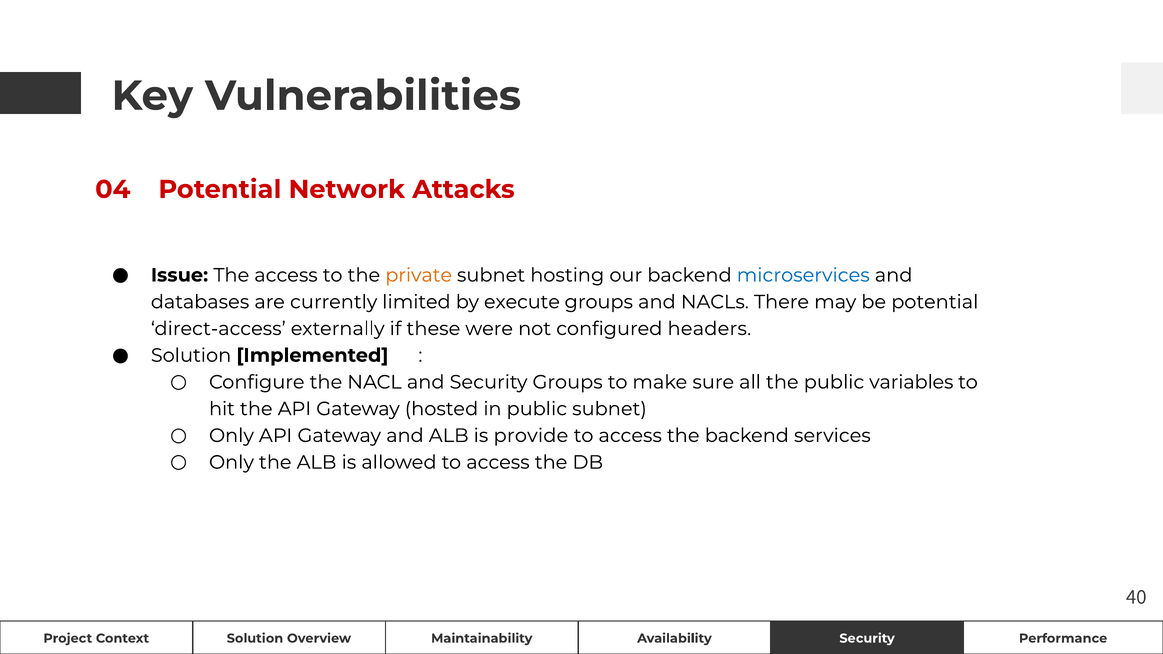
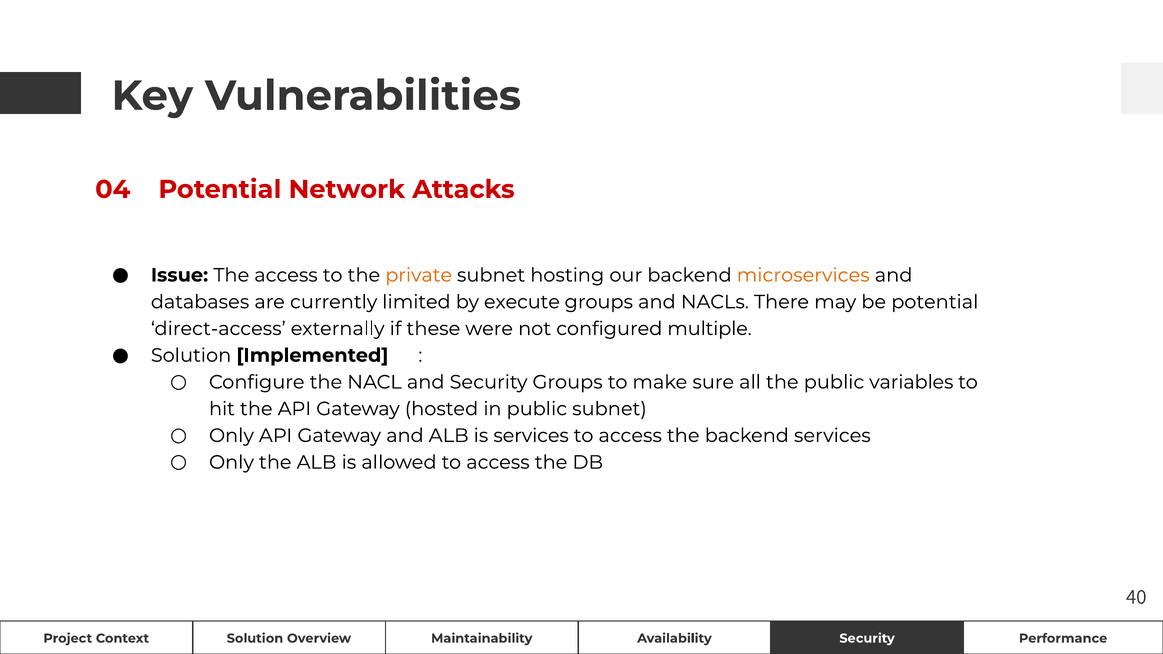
microservices colour: blue -> orange (803, 275)
headers: headers -> multiple (710, 329)
is provide: provide -> services (531, 436)
